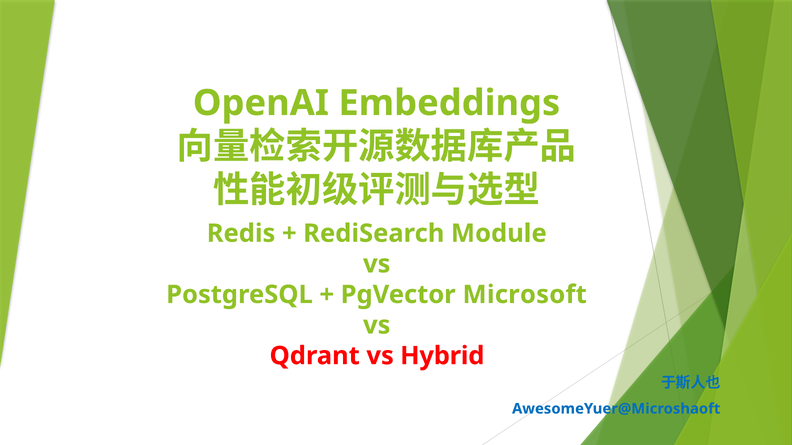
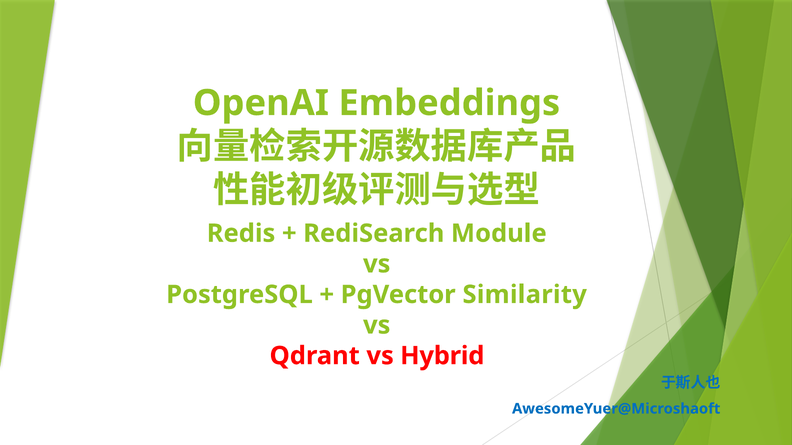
Microsoft: Microsoft -> Similarity (525, 295)
